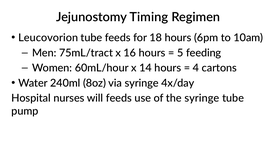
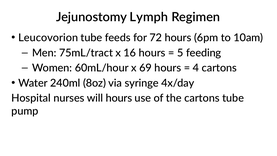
Timing: Timing -> Lymph (149, 17)
18: 18 -> 72 (156, 38)
14: 14 -> 69 (145, 68)
will feeds: feeds -> hours (119, 98)
the syringe: syringe -> cartons (202, 98)
